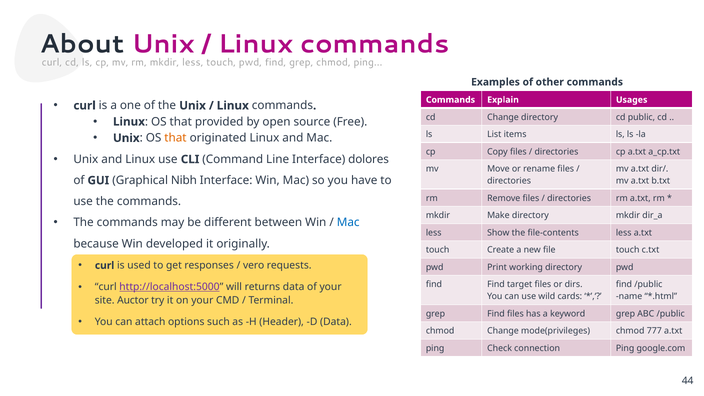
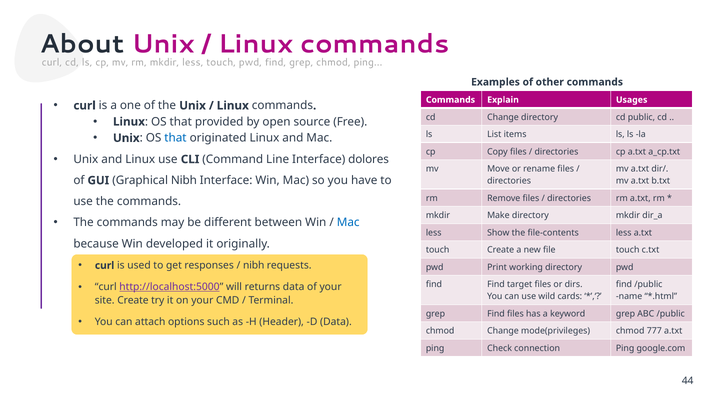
that colour: orange -> blue (175, 138)
vero: vero -> nibh (254, 265)
site Auctor: Auctor -> Create (133, 301)
